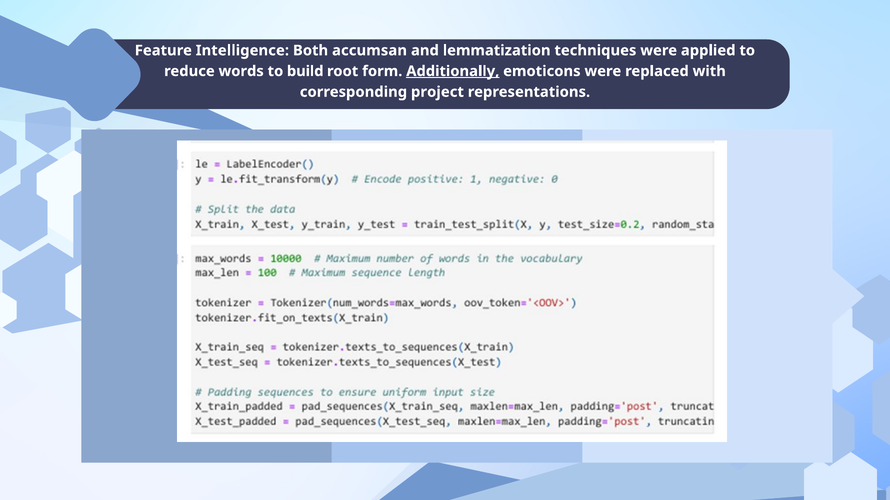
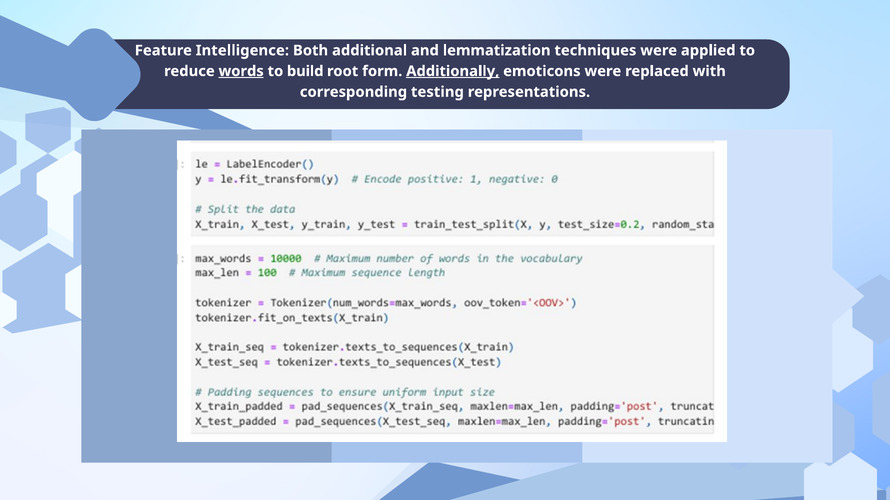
accumsan: accumsan -> additional (370, 51)
words underline: none -> present (241, 71)
project: project -> testing (437, 92)
